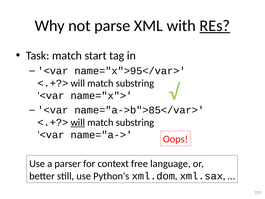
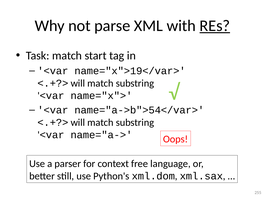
name="x">95</var>: name="x">95</var> -> name="x">19</var> (130, 71)
name="a->b">85</var>: name="a->b">85</var> -> name="a->b">54</var> (139, 110)
will underline: present -> none (78, 122)
